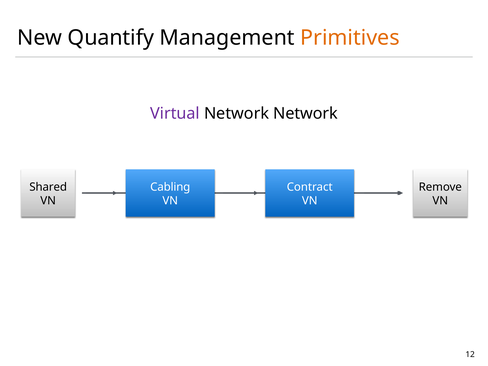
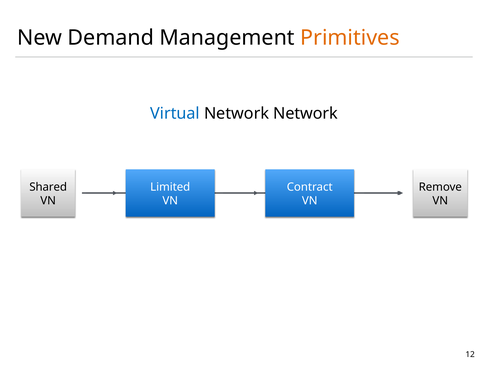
Quantify: Quantify -> Demand (111, 38)
Virtual colour: purple -> blue (175, 113)
Cabling: Cabling -> Limited (170, 187)
